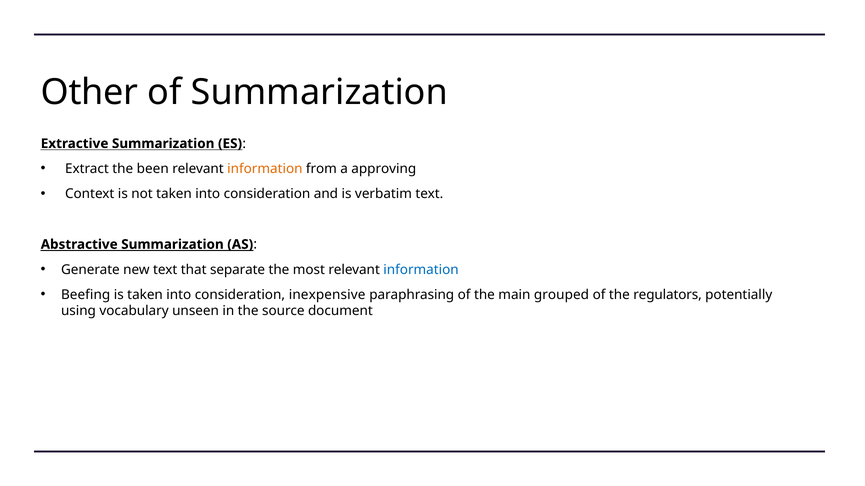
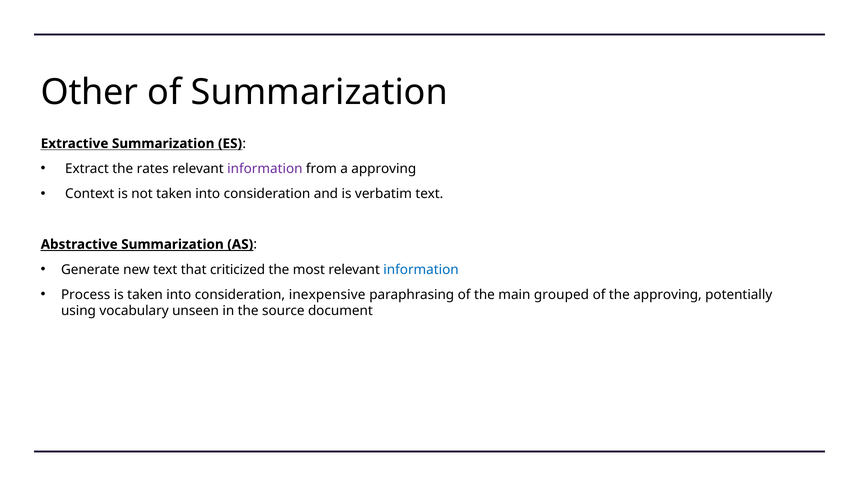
been: been -> rates (153, 169)
information colour: orange -> purple (265, 169)
separate: separate -> criticized (238, 270)
Beefing: Beefing -> Process (86, 295)
the regulators: regulators -> approving (667, 295)
